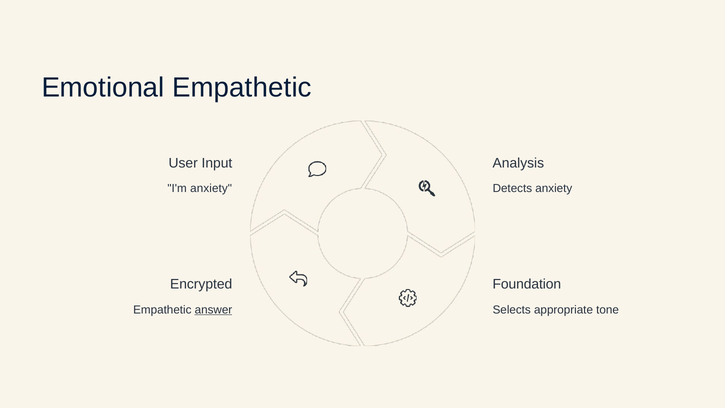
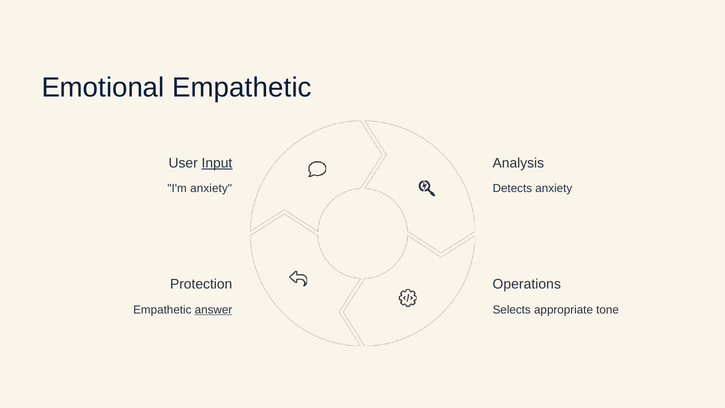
Input underline: none -> present (217, 163)
Encrypted: Encrypted -> Protection (201, 284)
Foundation: Foundation -> Operations (527, 284)
